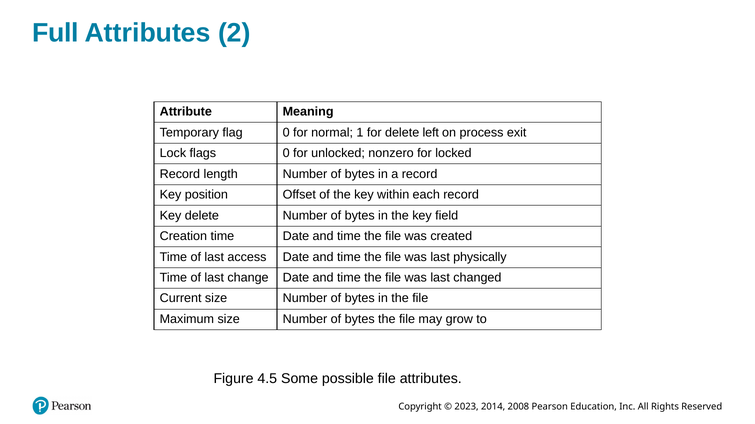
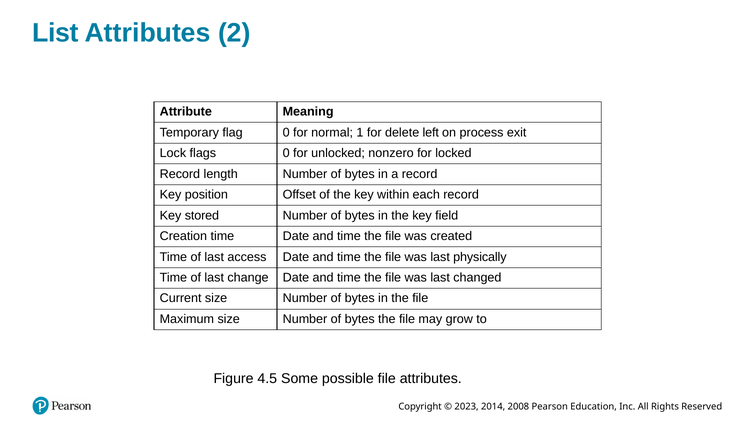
Full: Full -> List (55, 33)
Key delete: delete -> stored (202, 216)
